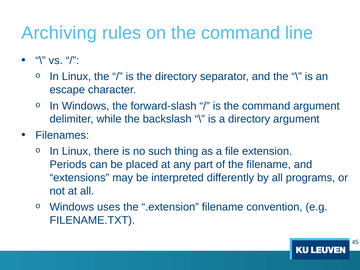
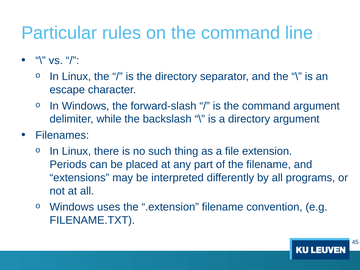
Archiving: Archiving -> Particular (59, 33)
